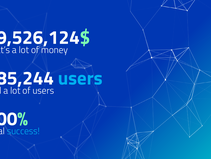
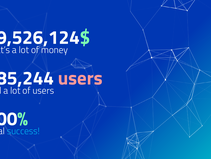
users colour: light blue -> pink (80, 78)
